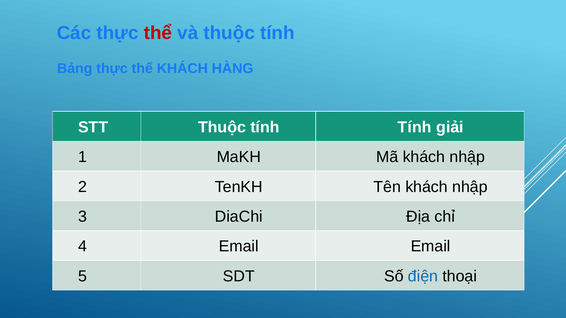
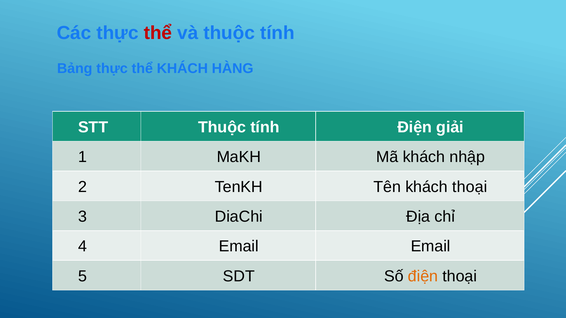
tính Tính: Tính -> Điện (415, 127)
Tên khách nhập: nhập -> thoại (470, 187)
điện colour: blue -> orange (423, 276)
